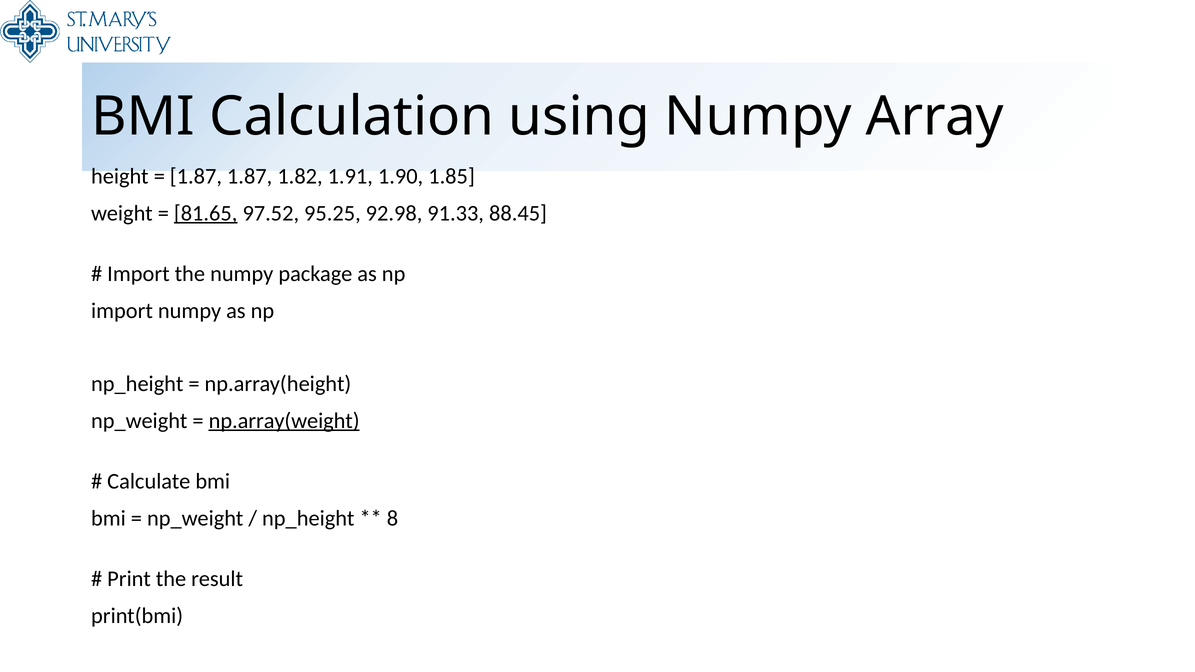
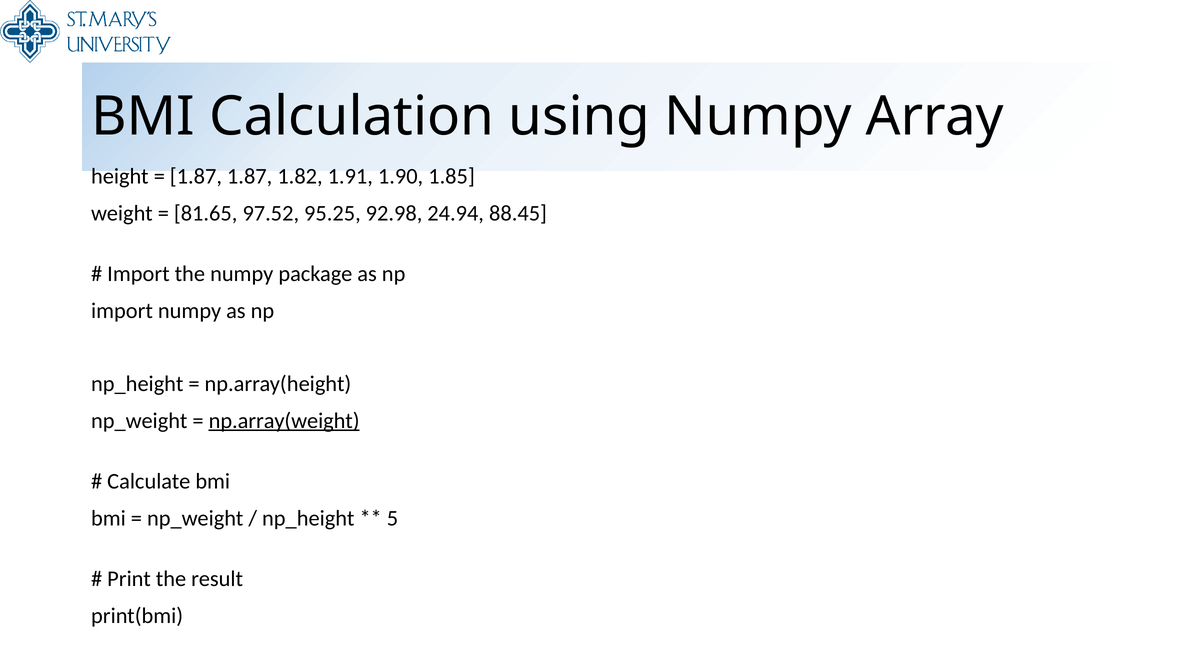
81.65 underline: present -> none (206, 213)
91.33: 91.33 -> 24.94 (456, 213)
8: 8 -> 5 (392, 518)
